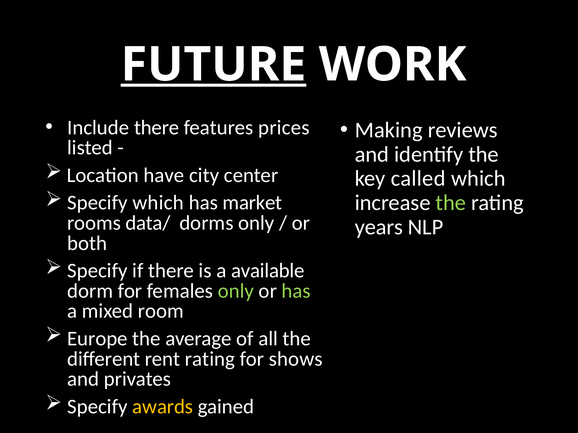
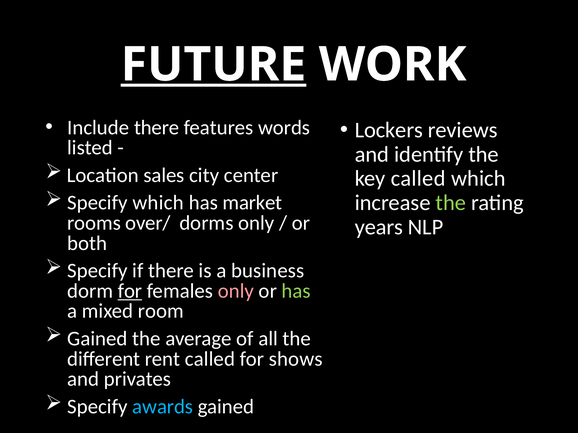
prices: prices -> words (284, 128)
Making: Making -> Lockers (389, 130)
have: have -> sales (164, 175)
data/: data/ -> over/ (148, 223)
available: available -> business (268, 271)
for underline: none -> present (130, 291)
only colour: light green -> pink (236, 291)
Europe: Europe -> Gained (97, 339)
rent rating: rating -> called (210, 359)
awards colour: yellow -> light blue (163, 407)
